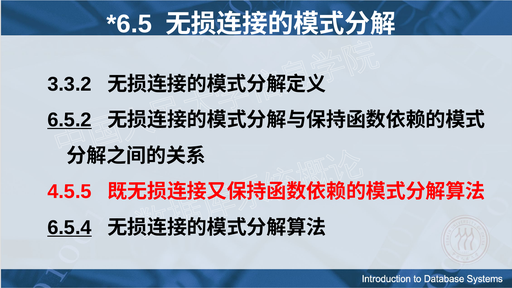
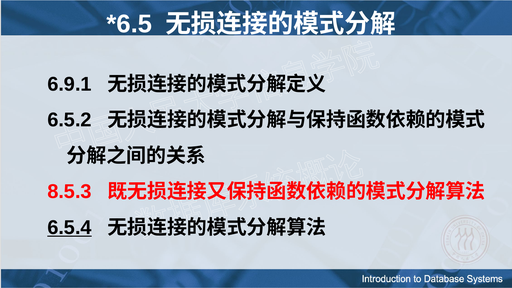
3.3.2: 3.3.2 -> 6.9.1 (70, 84)
6.5.2 underline: present -> none (70, 120)
4.5.5: 4.5.5 -> 8.5.3 (70, 192)
